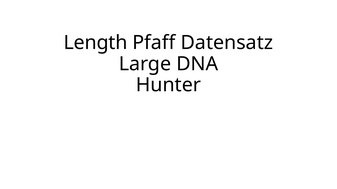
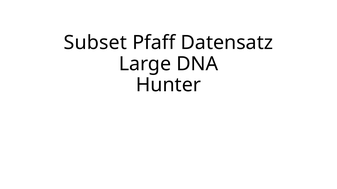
Length: Length -> Subset (95, 43)
